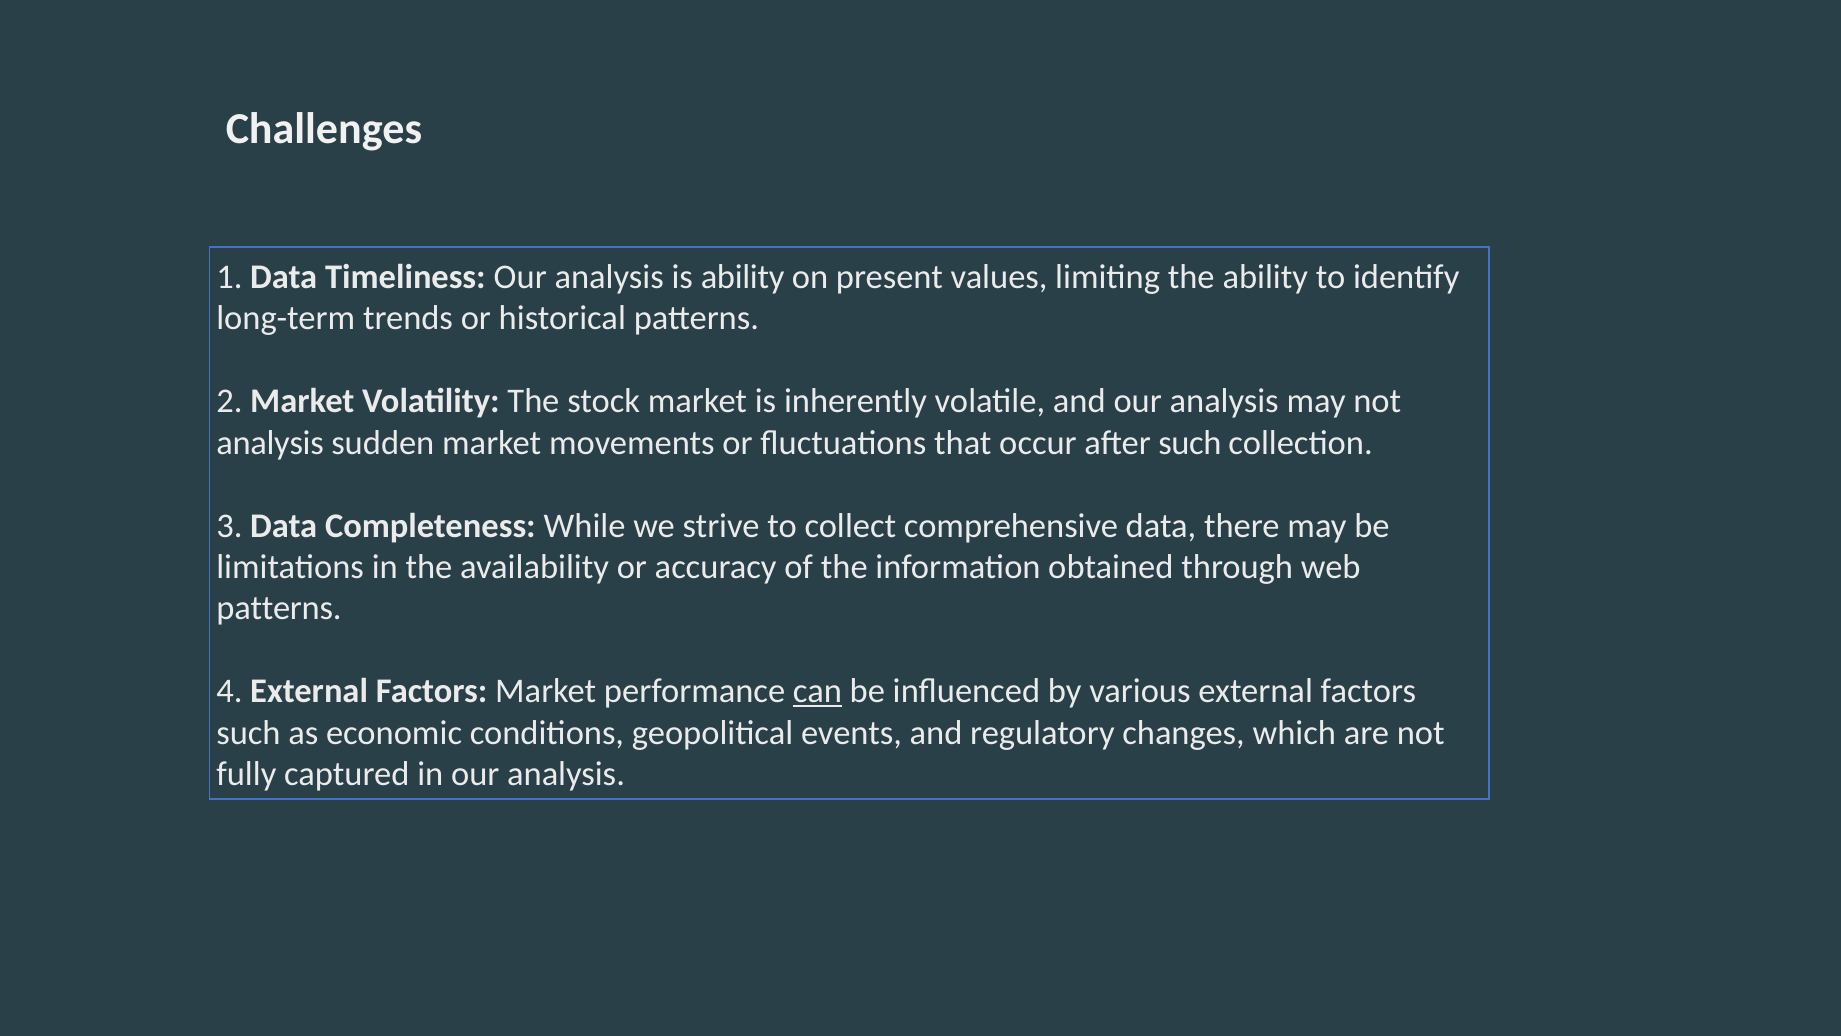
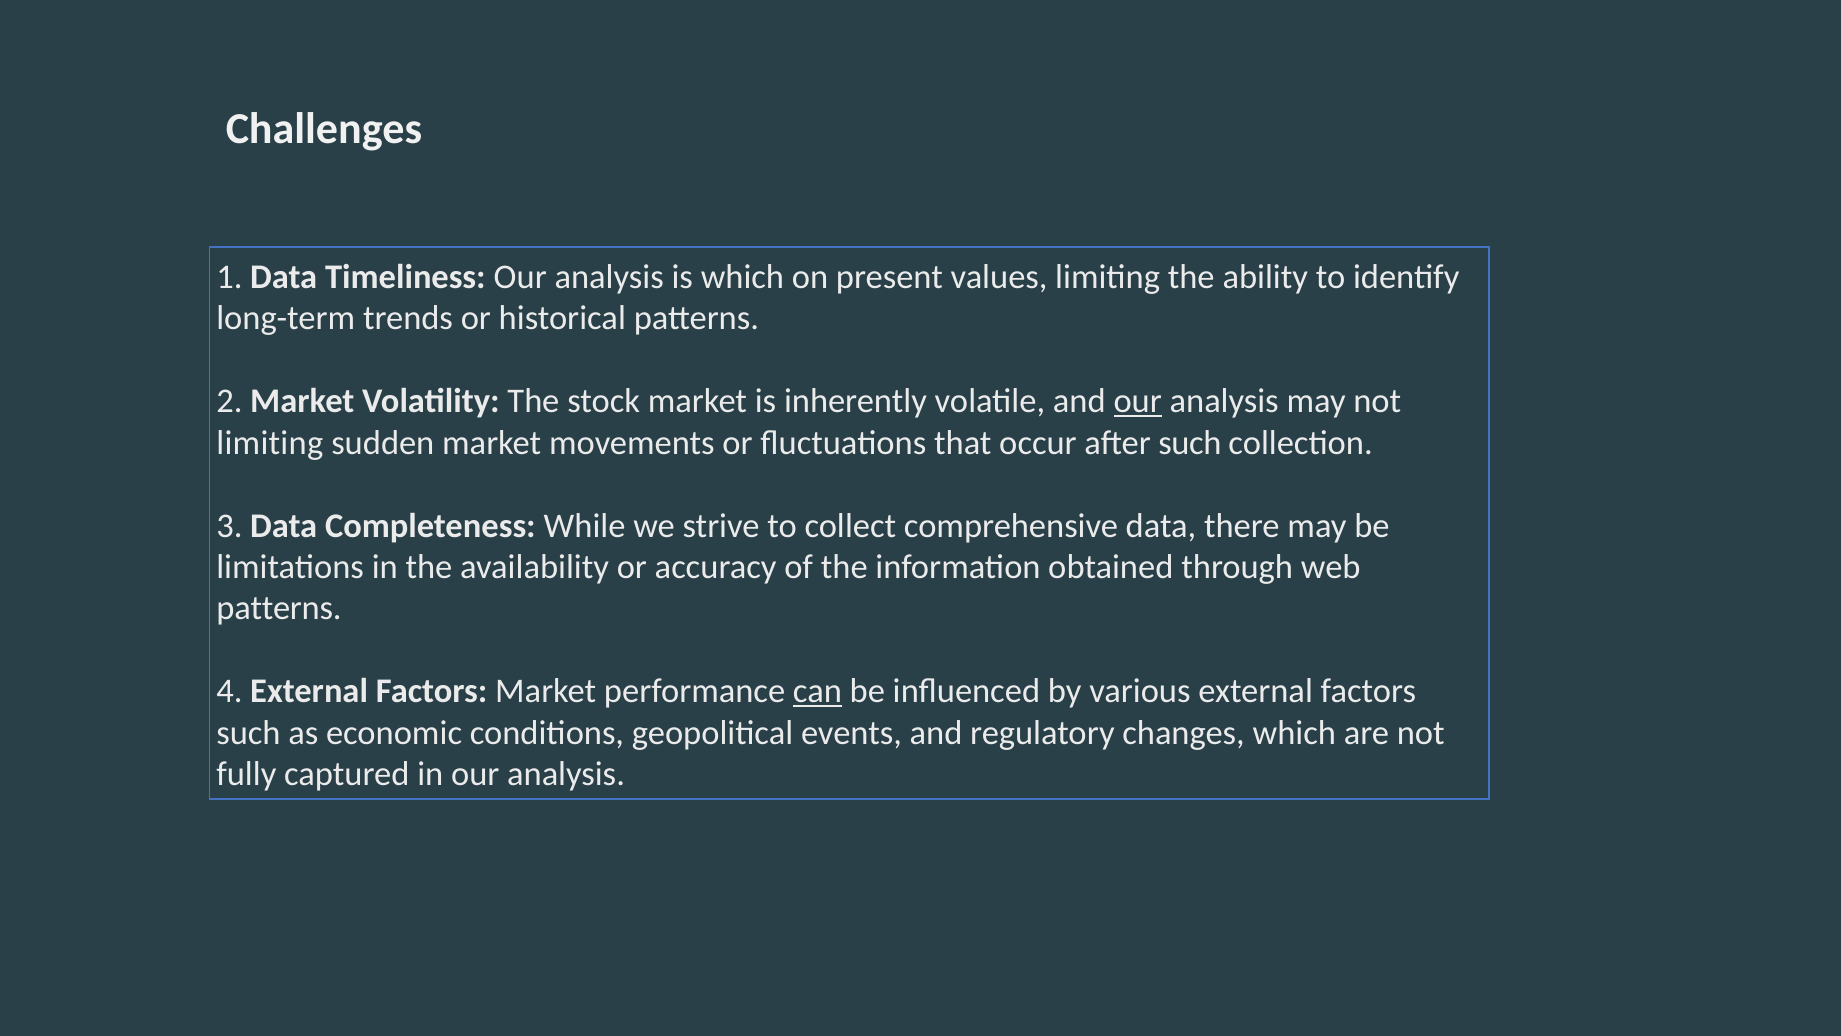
is ability: ability -> which (742, 277)
our underline: none -> present (1138, 401)
analysis: analysis -> limiting (270, 443)
